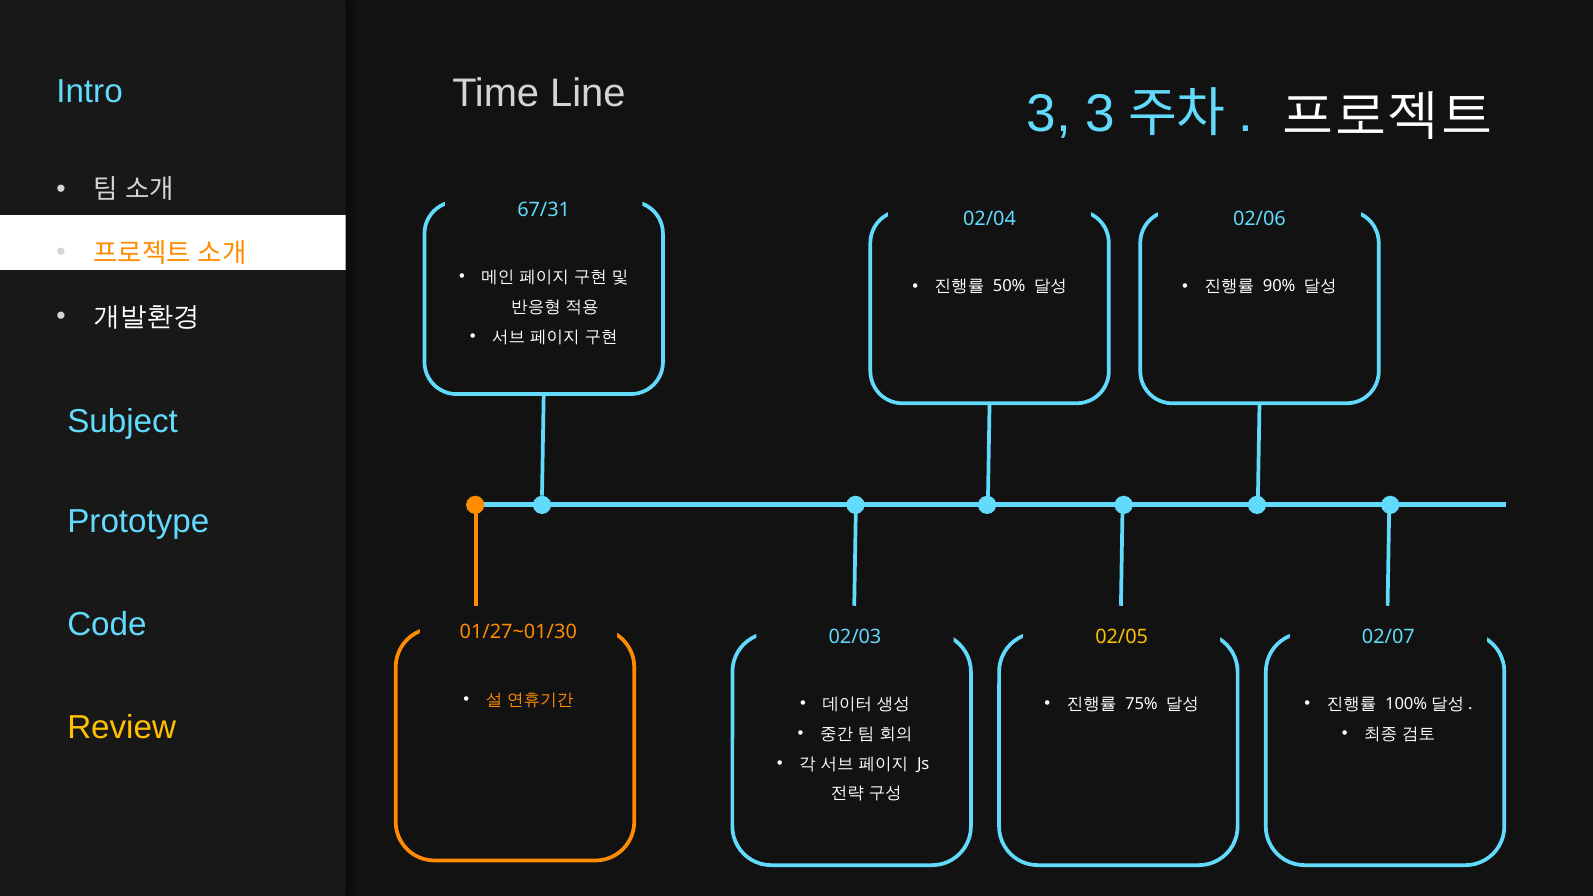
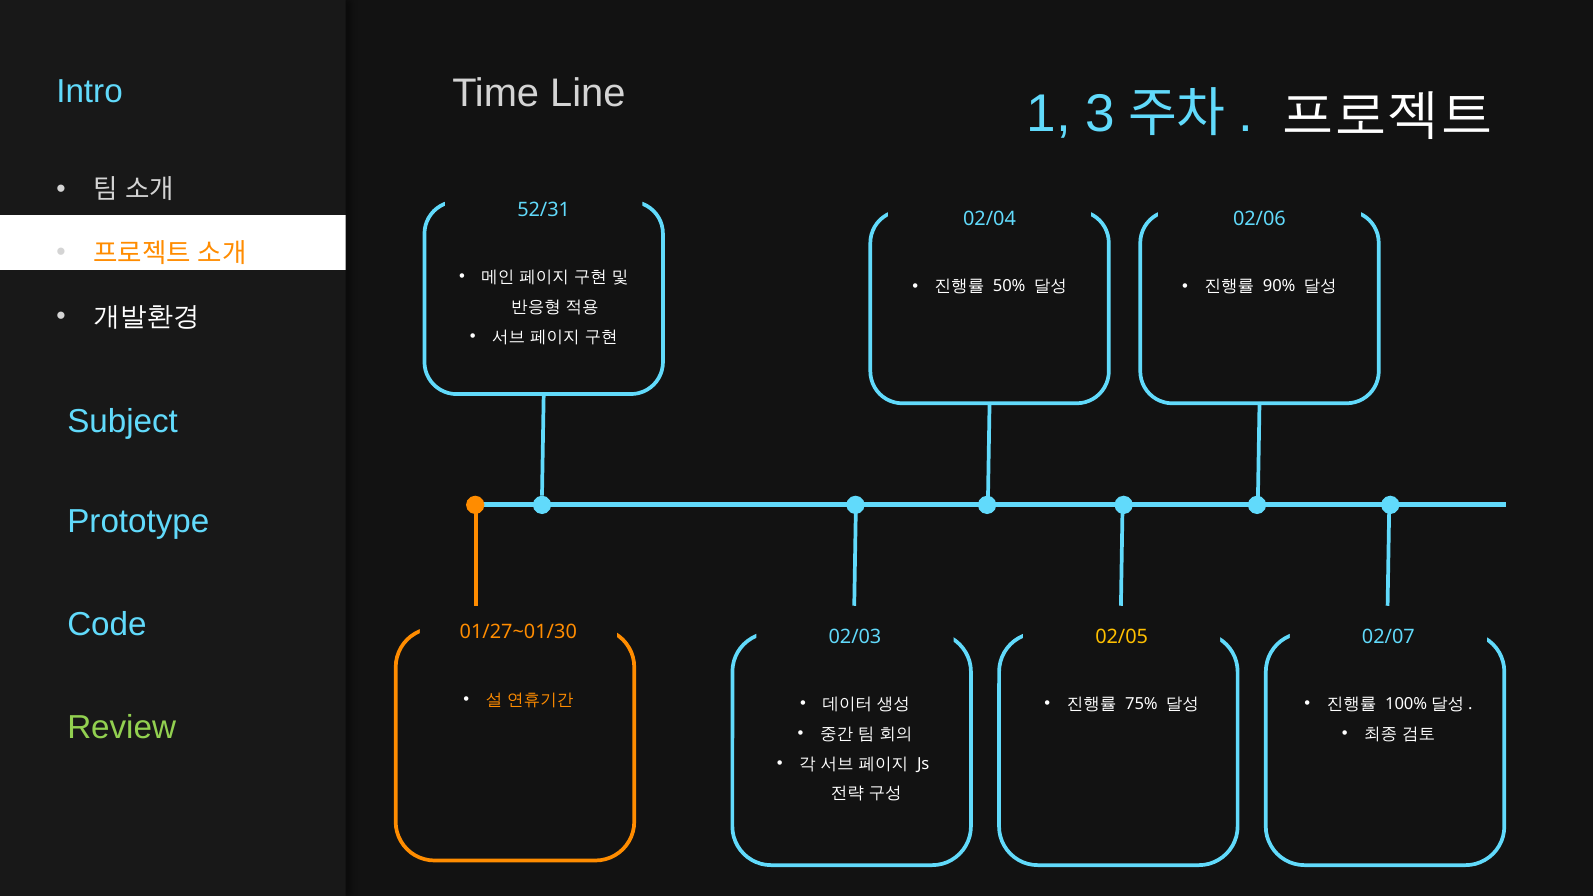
3: 3 -> 1 (1049, 114)
67/31: 67/31 -> 52/31 (544, 210)
Review colour: yellow -> light green (122, 728)
